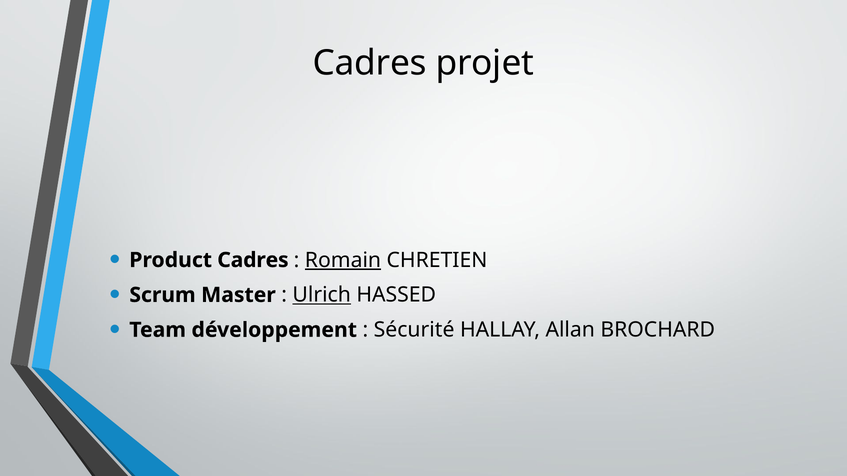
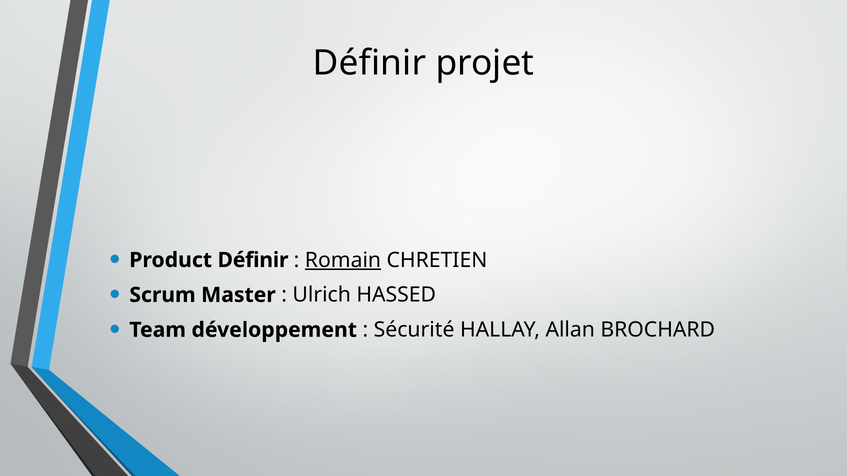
Cadres: Cadres -> Définir (370, 63)
Product Cadres: Cadres -> Définir (253, 260)
Ulrich underline: present -> none (322, 295)
